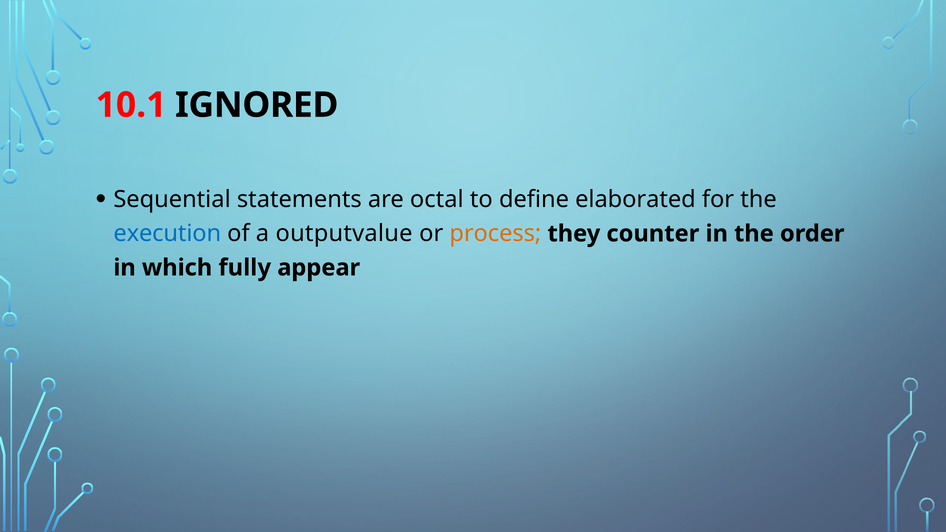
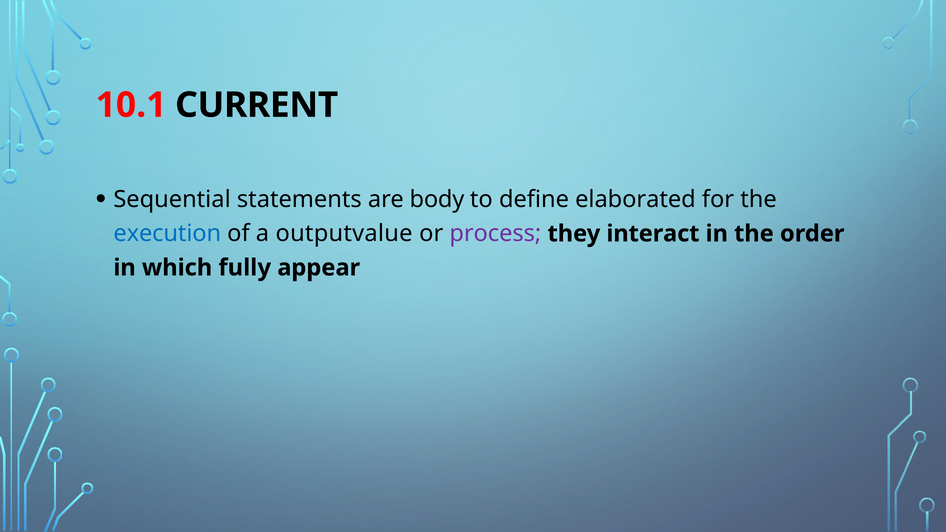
IGNORED: IGNORED -> CURRENT (257, 105)
octal: octal -> body (437, 200)
process colour: orange -> purple (495, 234)
counter: counter -> interact (653, 234)
